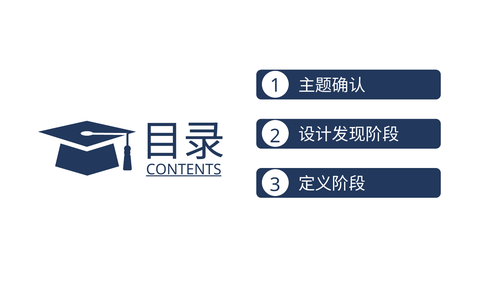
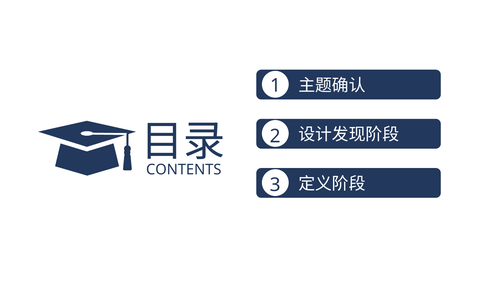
CONTENTS underline: present -> none (184, 169)
